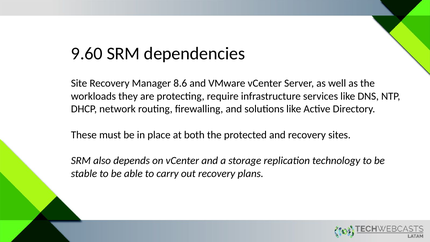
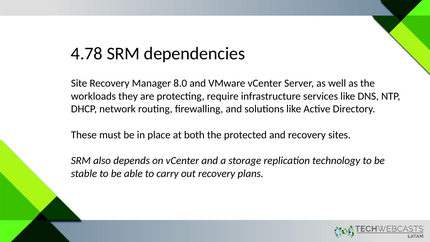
9.60: 9.60 -> 4.78 (87, 54)
8.6: 8.6 -> 8.0 (180, 83)
